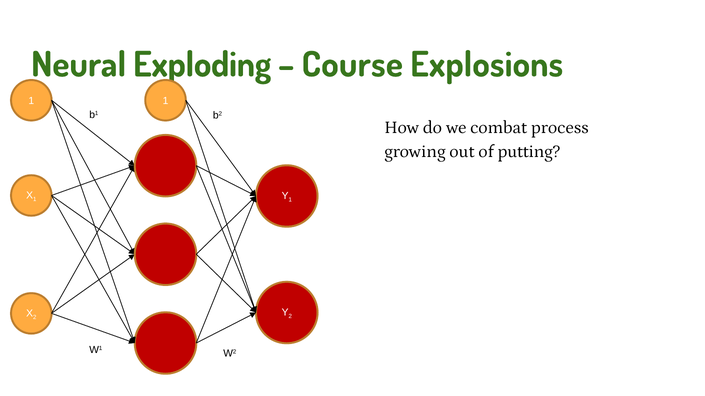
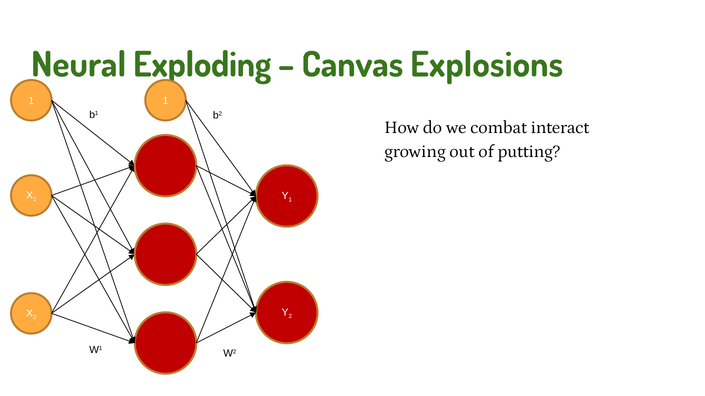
Course: Course -> Canvas (352, 65)
process: process -> interact (560, 128)
